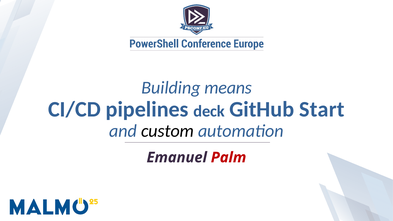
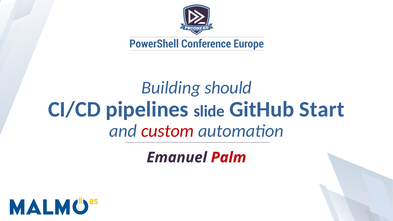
means: means -> should (228, 88)
deck: deck -> slide (209, 111)
custom colour: black -> red (168, 131)
